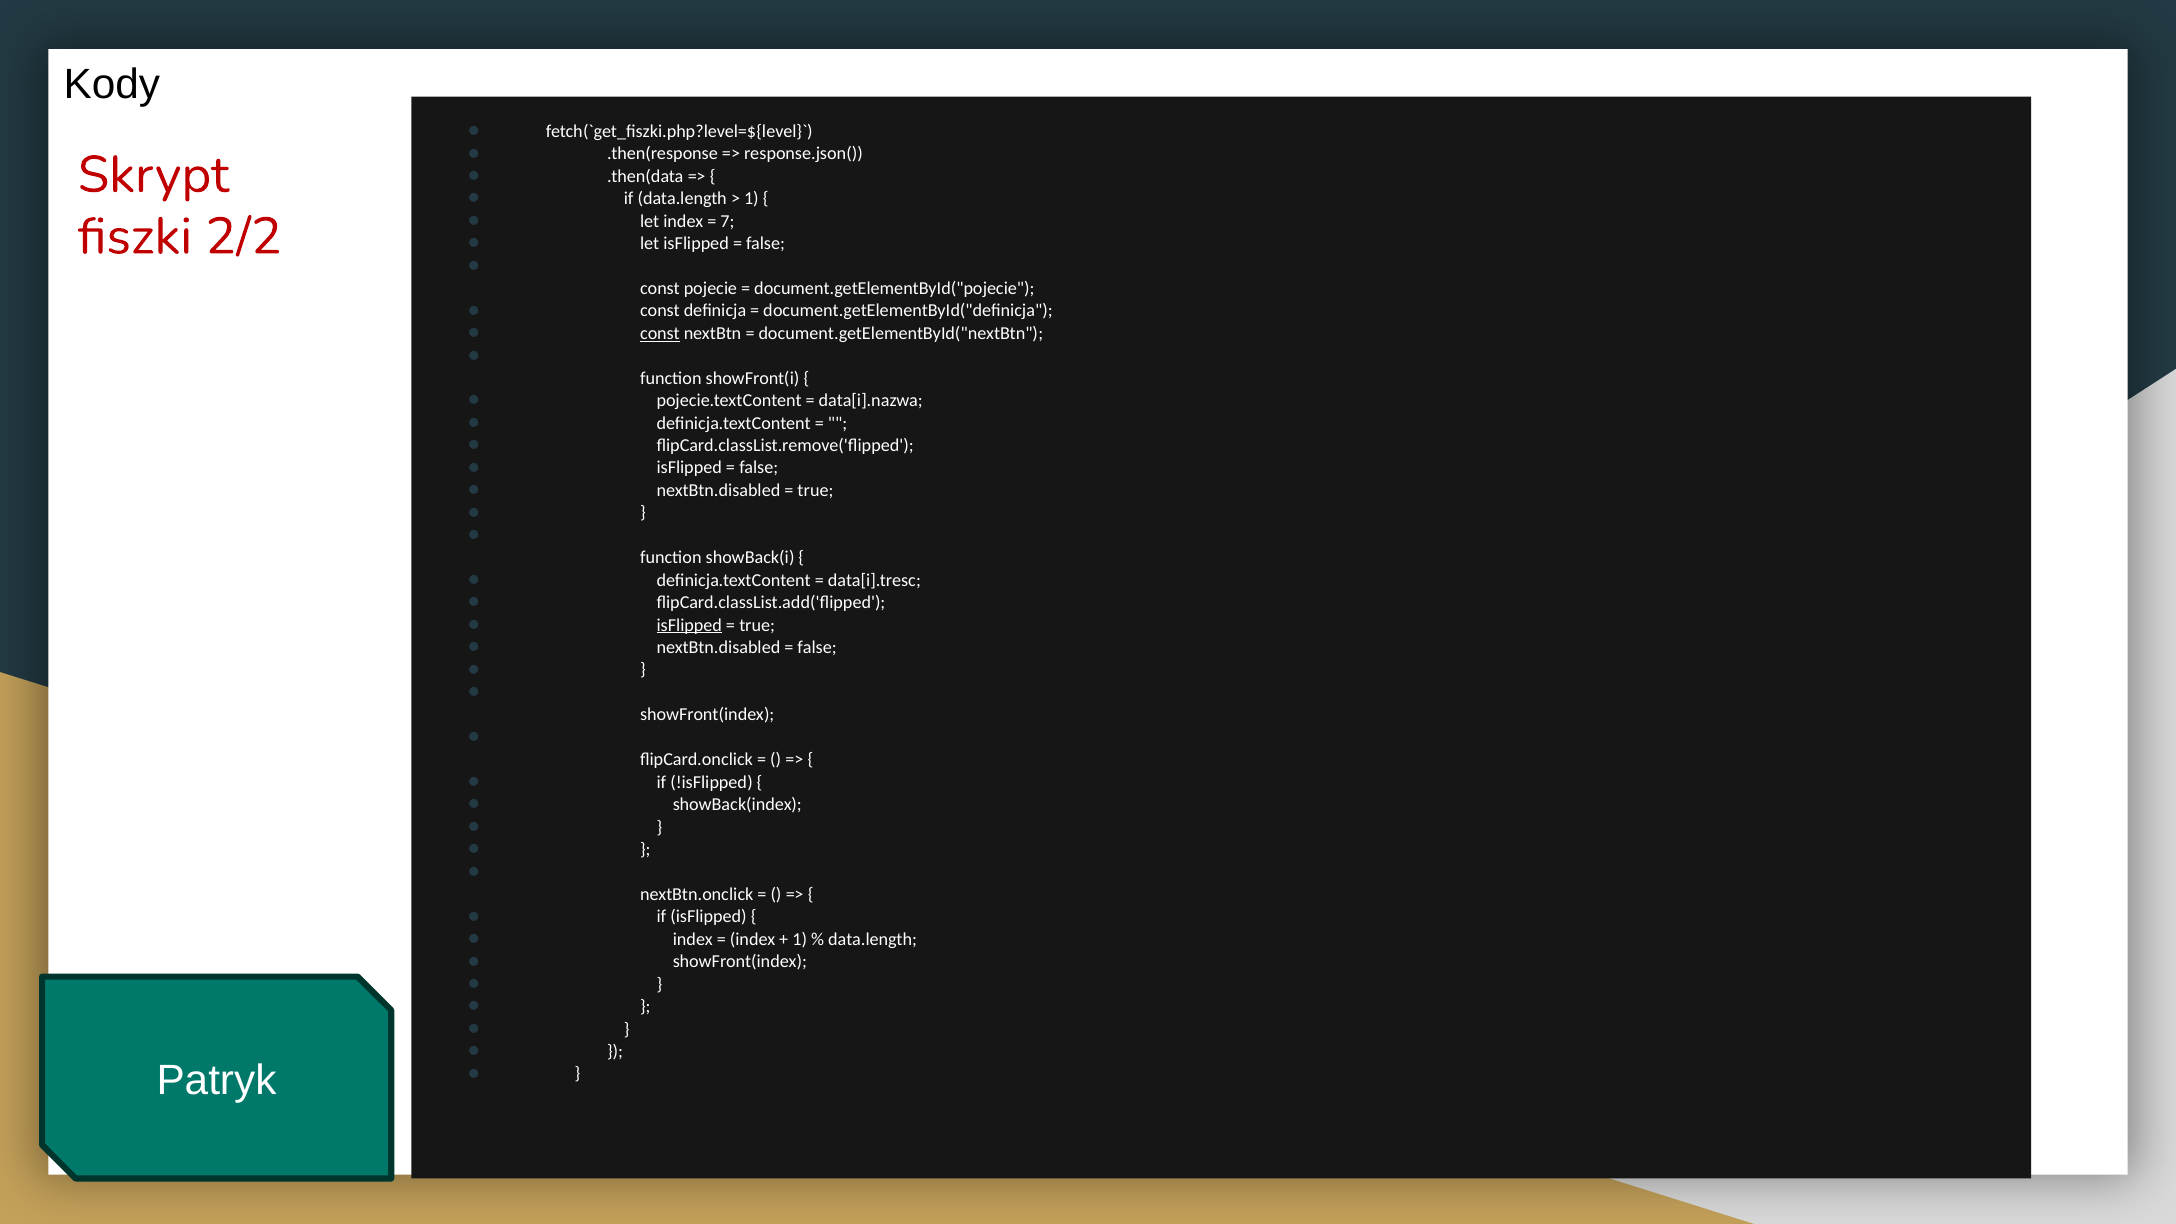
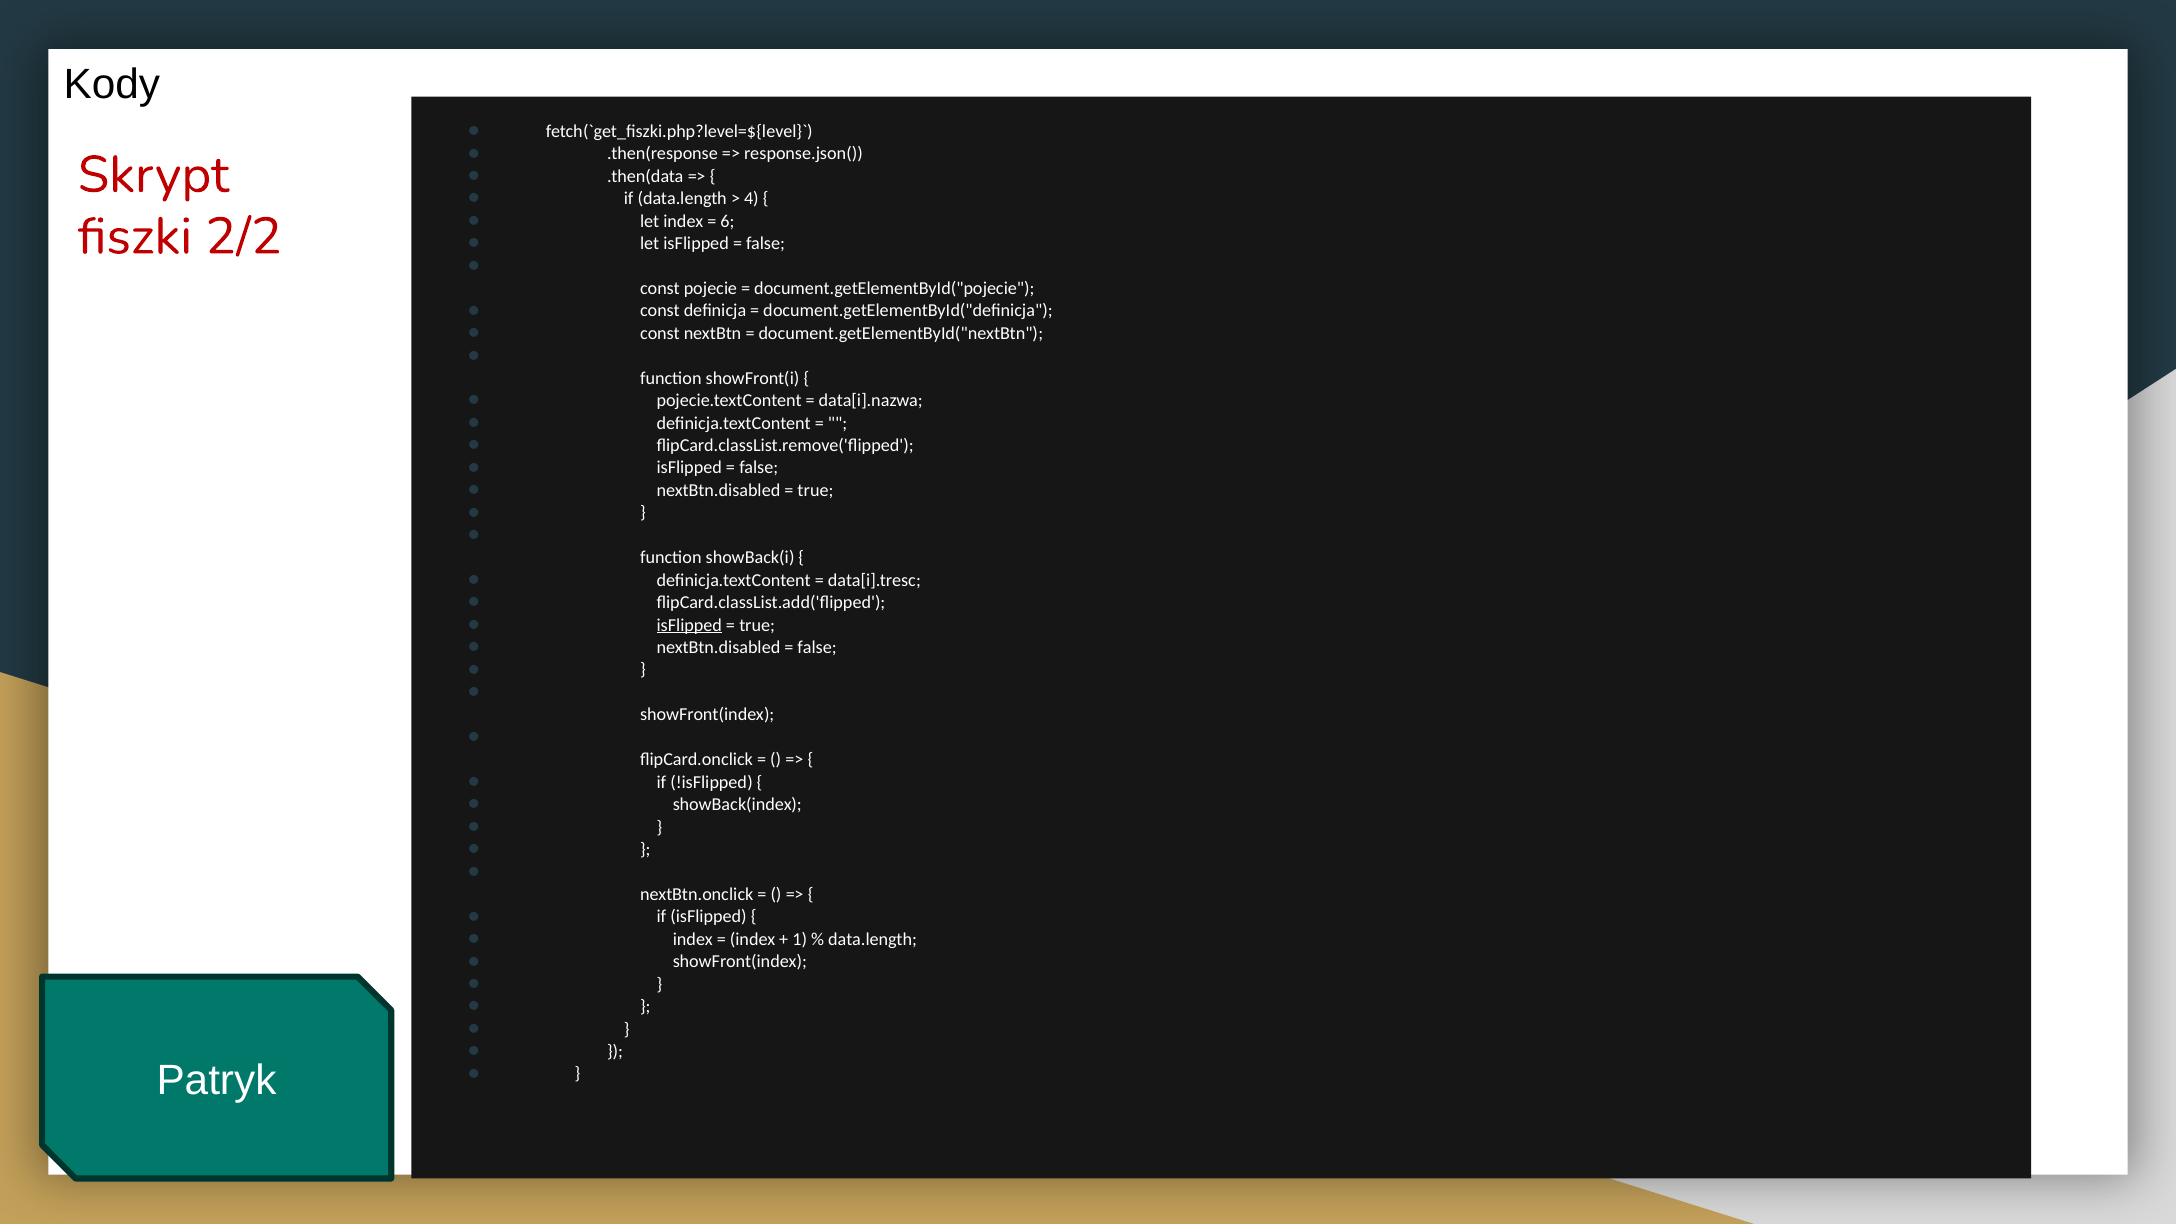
1: 1 -> 4 (751, 199)
7: 7 -> 6 (727, 221)
const underline: present -> none (660, 333)
